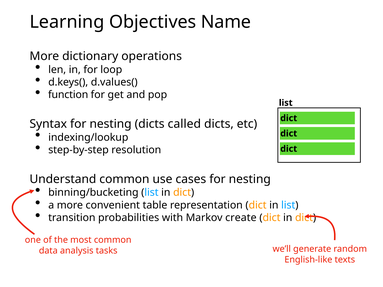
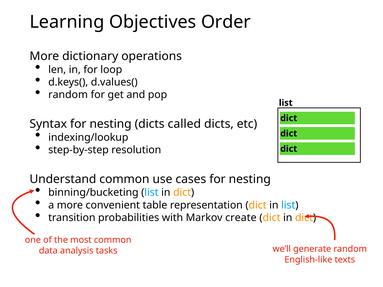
Name: Name -> Order (226, 22)
function: function -> random (68, 95)
